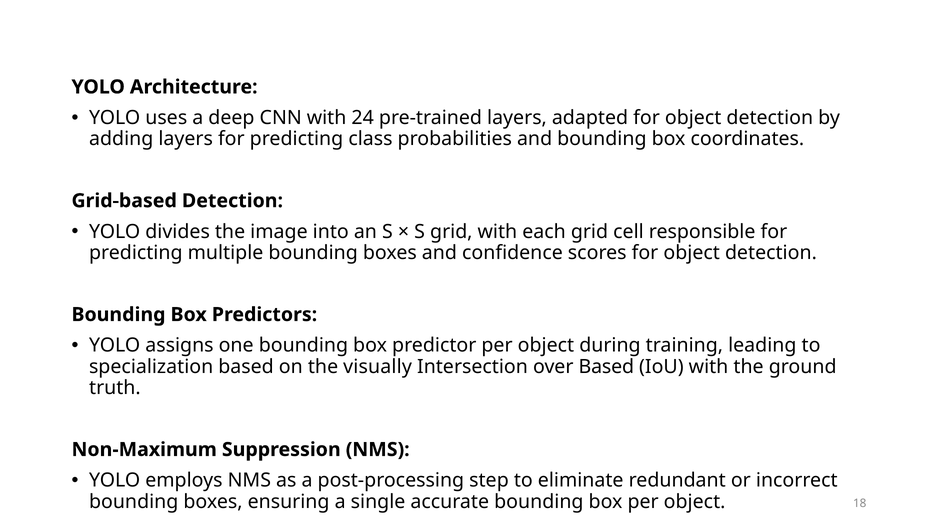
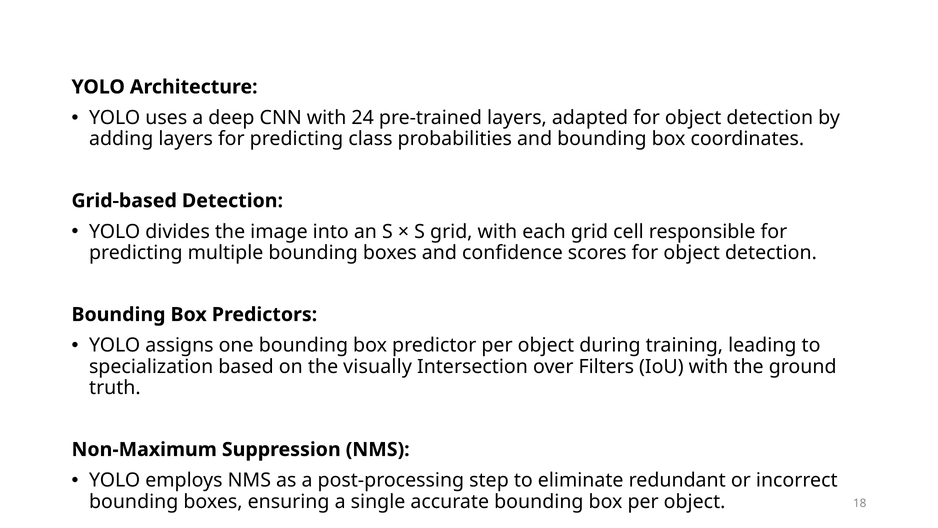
over Based: Based -> Filters (606, 366)
